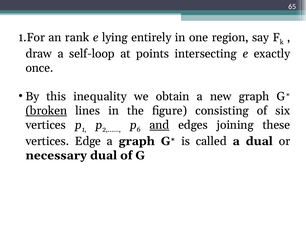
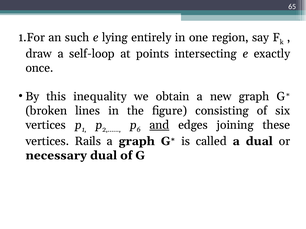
rank: rank -> such (77, 38)
broken underline: present -> none (46, 111)
Edge: Edge -> Rails (88, 141)
